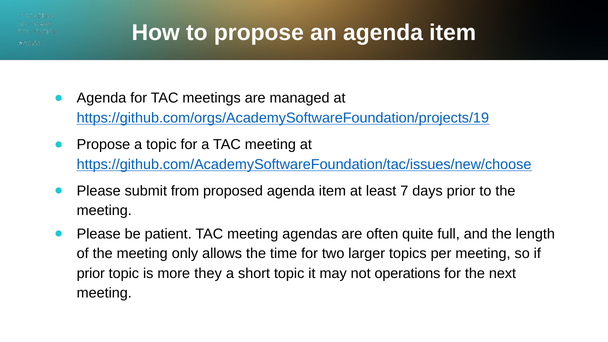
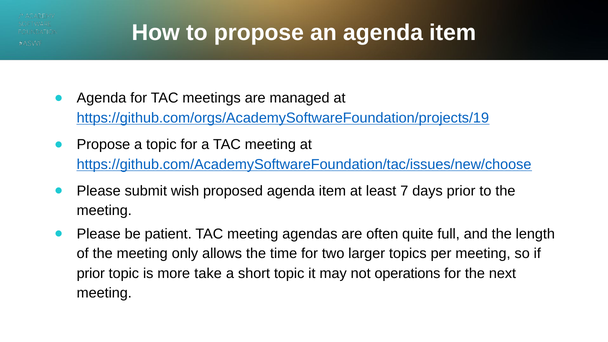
from: from -> wish (185, 191)
they: they -> take (208, 273)
